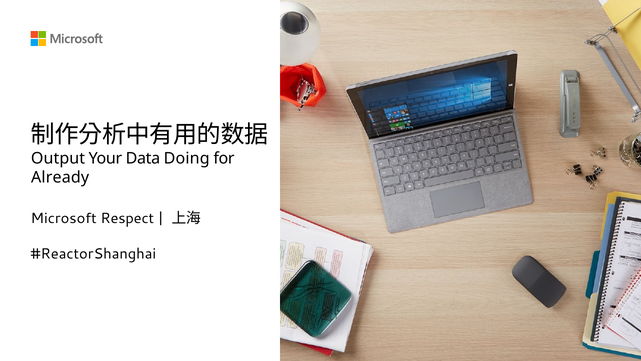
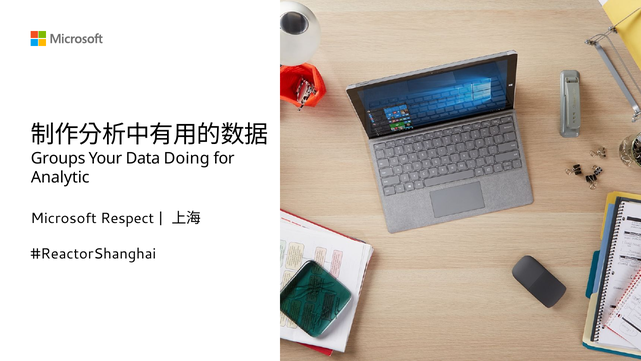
Output: Output -> Groups (58, 158)
Already: Already -> Analytic (60, 177)
